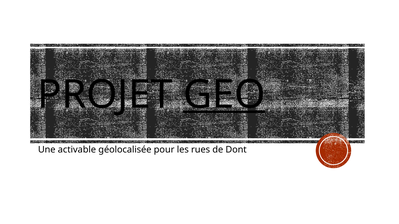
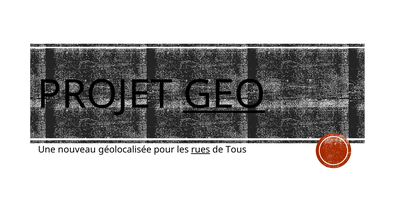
activable: activable -> nouveau (77, 150)
rues underline: none -> present (201, 150)
Dont: Dont -> Tous (236, 150)
